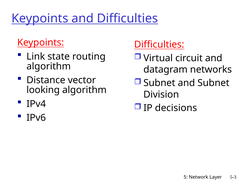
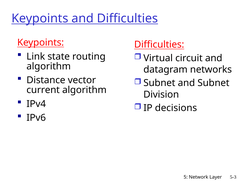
looking: looking -> current (43, 90)
